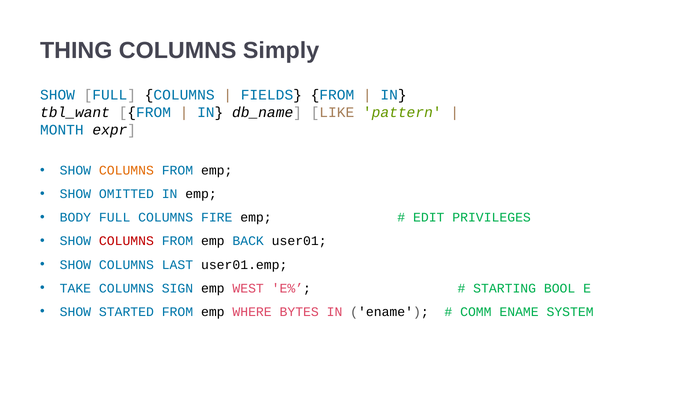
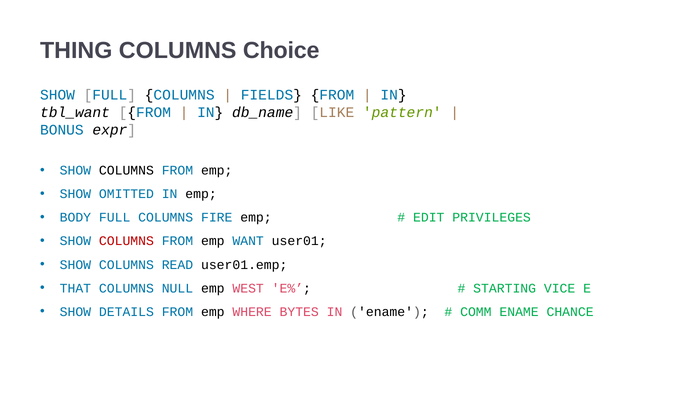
Simply: Simply -> Choice (281, 51)
MONTH: MONTH -> BONUS (62, 130)
COLUMNS colour: orange -> black (126, 170)
BACK: BACK -> WANT (248, 241)
LAST: LAST -> READ (177, 264)
TAKE: TAKE -> THAT (75, 288)
SIGN: SIGN -> NULL (177, 288)
BOOL: BOOL -> VICE (560, 288)
STARTED: STARTED -> DETAILS (126, 312)
SYSTEM: SYSTEM -> CHANCE (570, 312)
